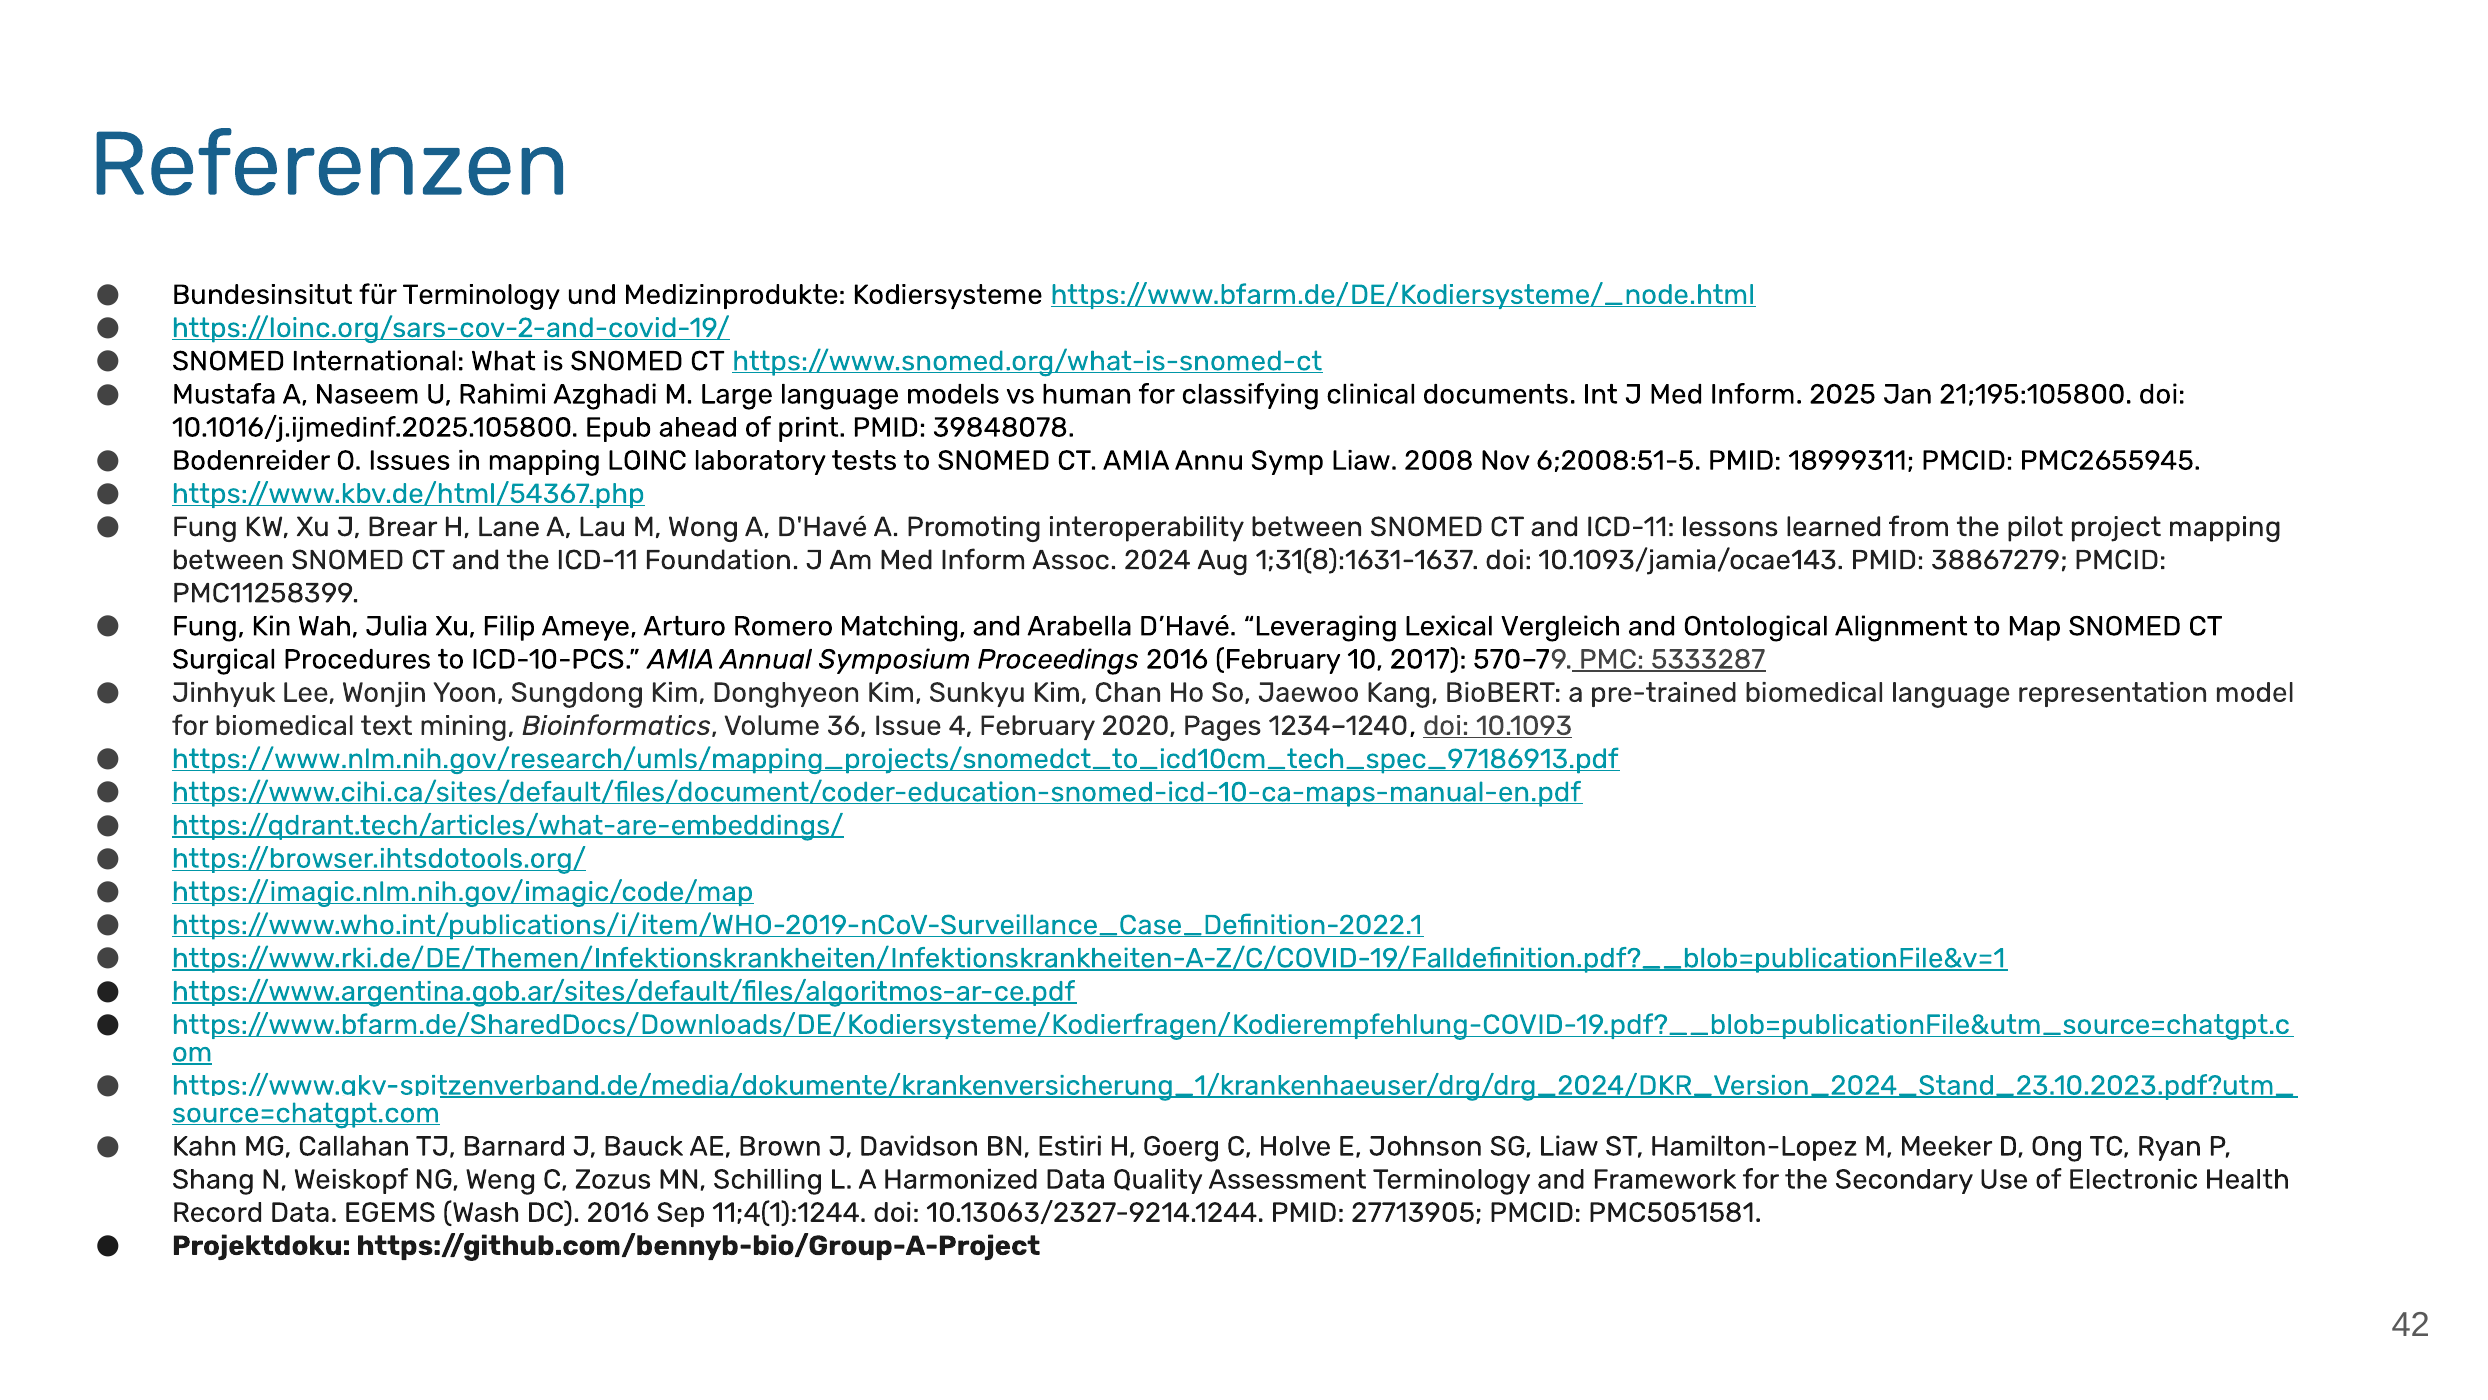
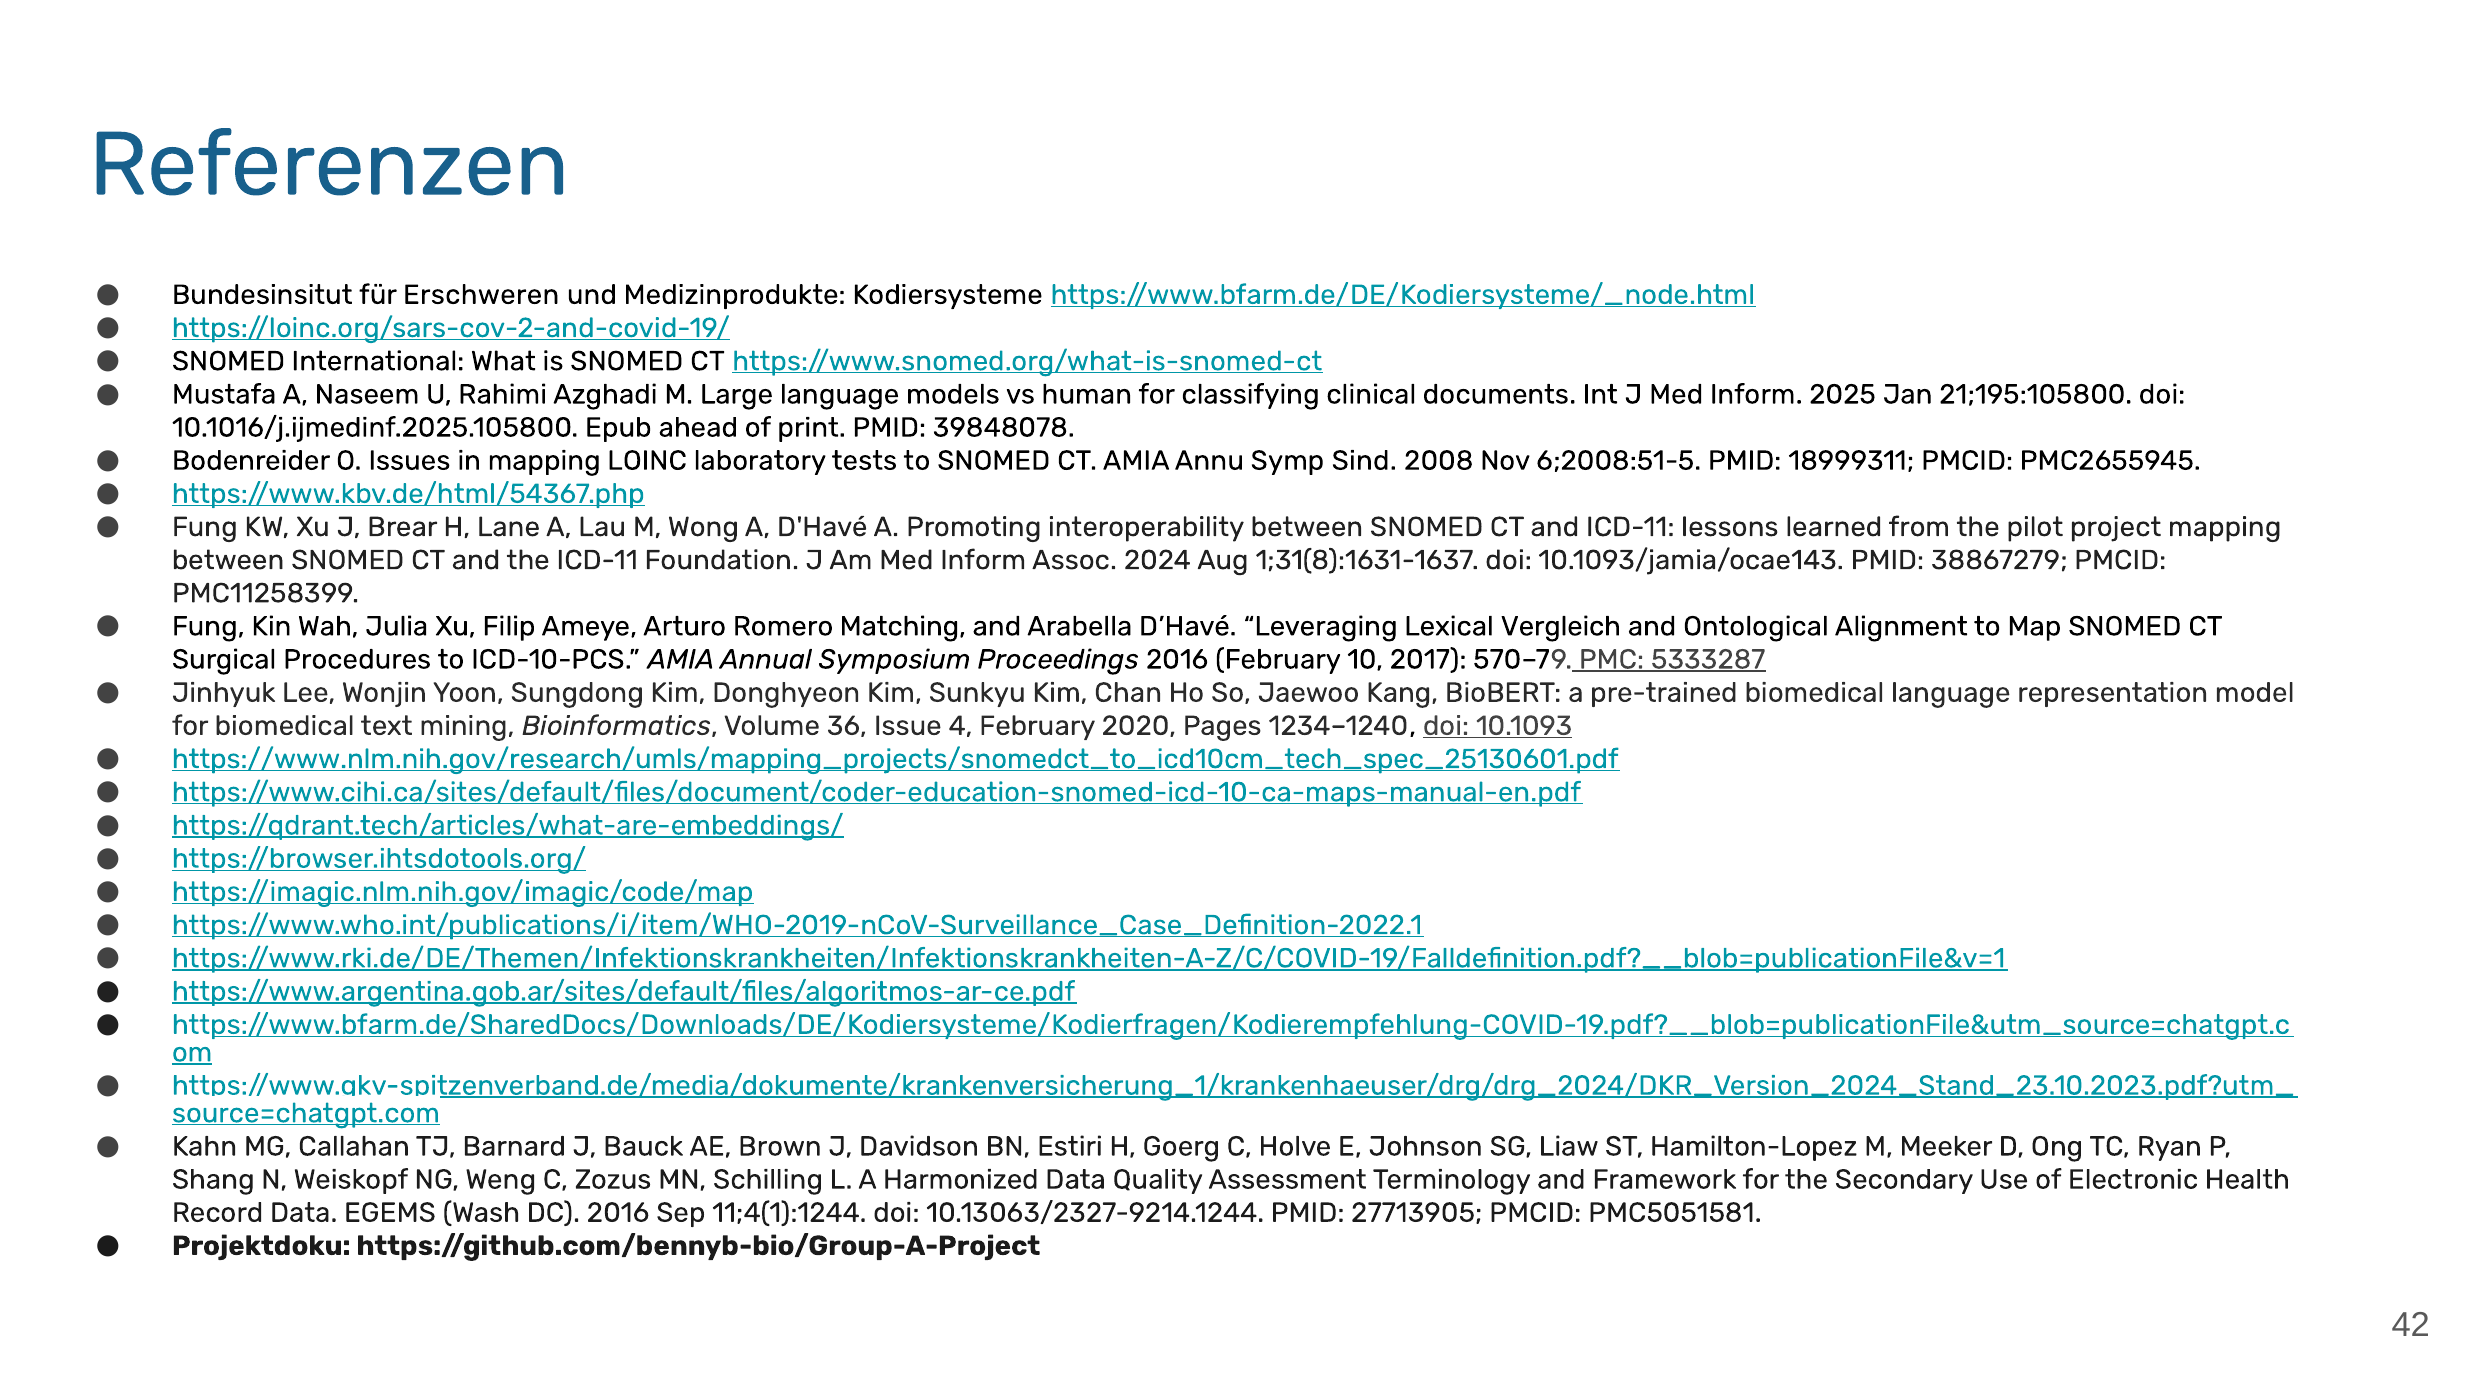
für Terminology: Terminology -> Erschweren (481, 295)
Symp Liaw: Liaw -> Sind (1364, 460)
https://www.nlm.nih.gov/research/umls/mapping_projects/snomedct_to_icd10cm_tech_spec_97186913.pdf: https://www.nlm.nih.gov/research/umls/mapping_projects/snomedct_to_icd10cm_tech_spec_97186913.pdf -> https://www.nlm.nih.gov/research/umls/mapping_projects/snomedct_to_icd10cm_tech_spec_25130601.pdf (895, 759)
